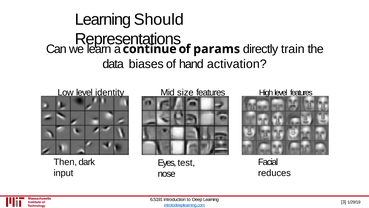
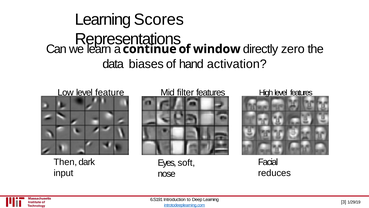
Should: Should -> Scores (159, 19)
params: params -> window (217, 49)
train: train -> zero (293, 49)
identity: identity -> feature (110, 92)
size: size -> filter (185, 92)
test: test -> soft (186, 162)
